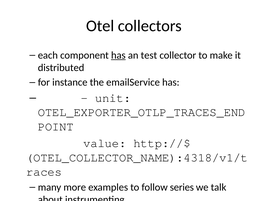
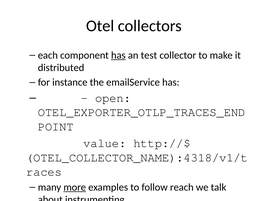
unit: unit -> open (113, 98)
more underline: none -> present (75, 187)
series: series -> reach (182, 187)
